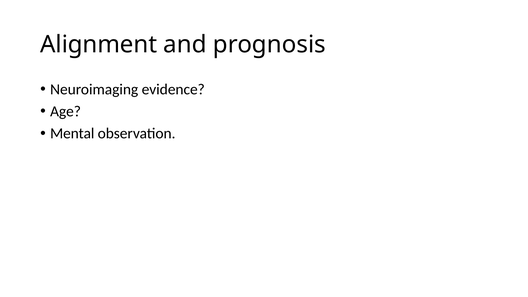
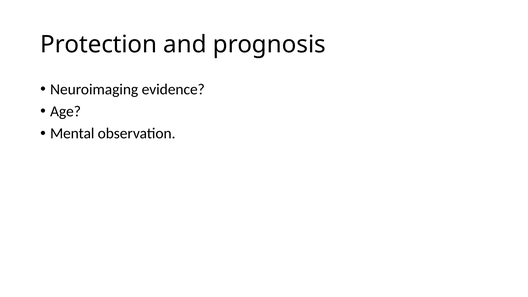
Alignment: Alignment -> Protection (99, 44)
